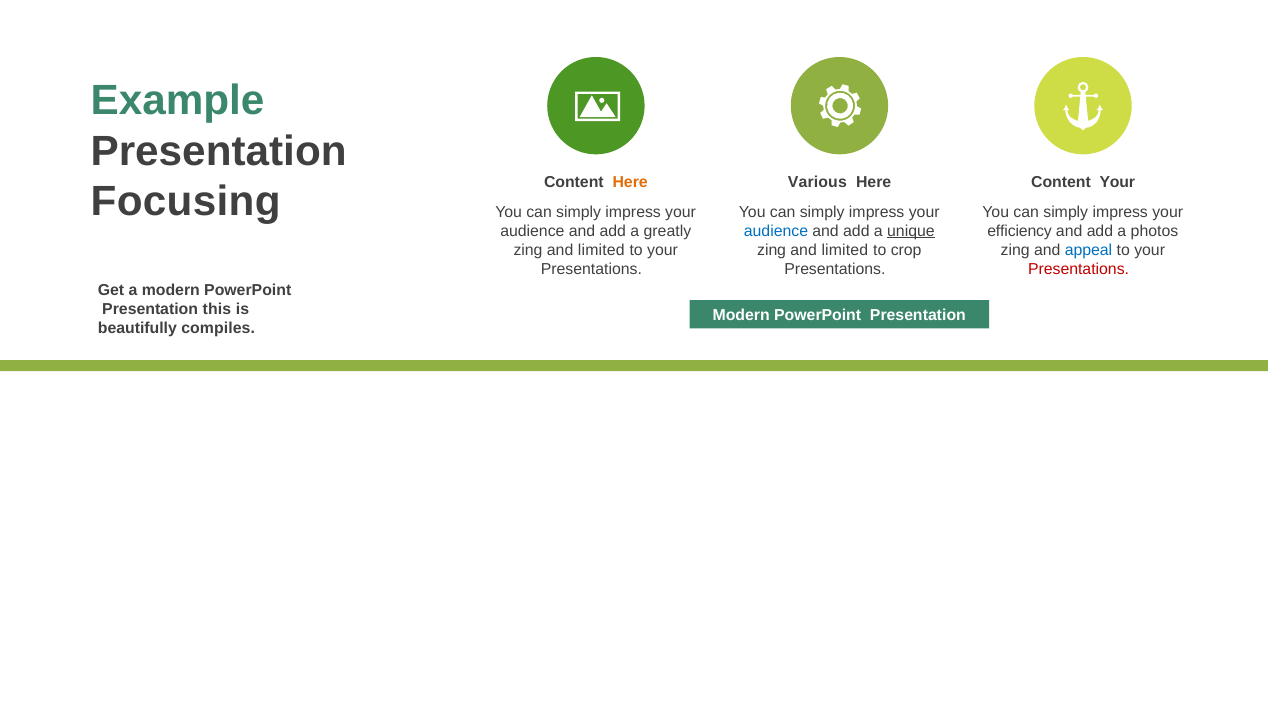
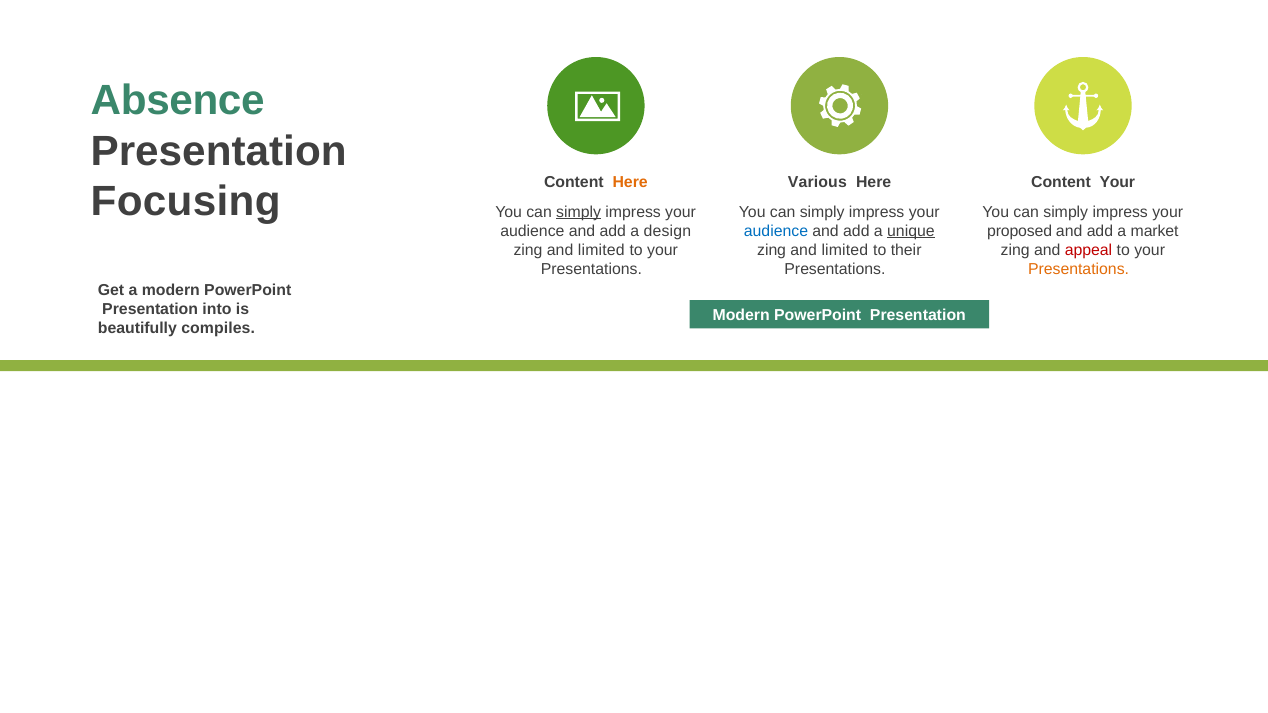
Example: Example -> Absence (178, 101)
simply underline: none -> present (579, 212)
greatly: greatly -> design (667, 231)
efficiency: efficiency -> proposed (1020, 231)
photos: photos -> market (1155, 231)
crop: crop -> their (906, 250)
appeal colour: blue -> red (1089, 250)
Presentations colour: red -> orange (1079, 269)
this: this -> into (217, 309)
